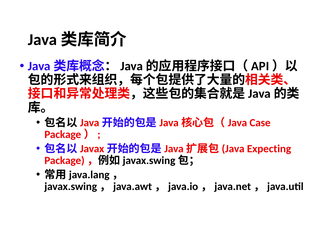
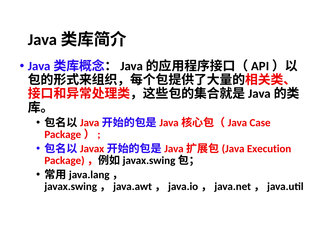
Expecting: Expecting -> Execution (269, 148)
